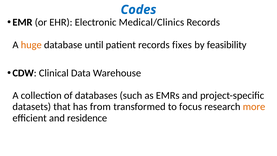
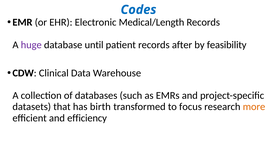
Medical/Clinics: Medical/Clinics -> Medical/Length (152, 22)
huge colour: orange -> purple (31, 45)
fixes: fixes -> after (182, 45)
from: from -> birth (100, 107)
residence: residence -> efficiency (87, 118)
